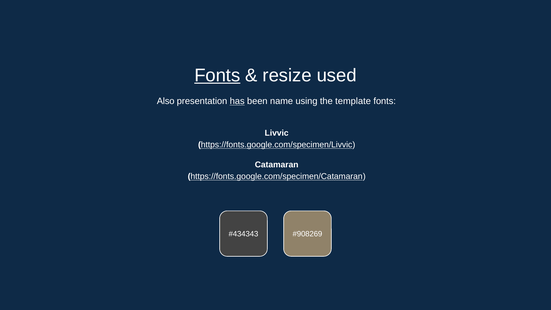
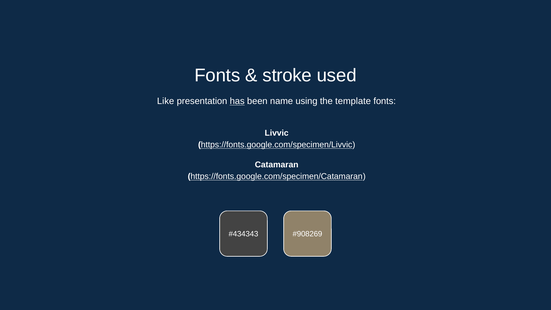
Fonts underline: present -> none (217, 75)
resize: resize -> stroke (287, 75)
Also: Also -> Like (166, 101)
